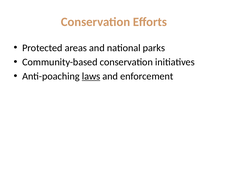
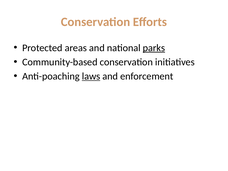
parks underline: none -> present (154, 48)
